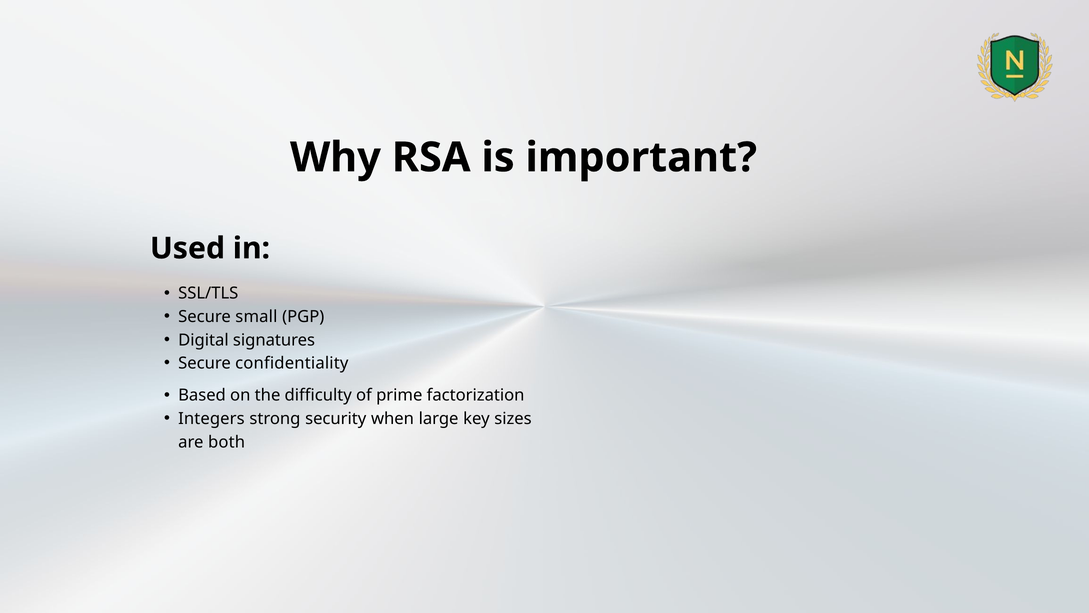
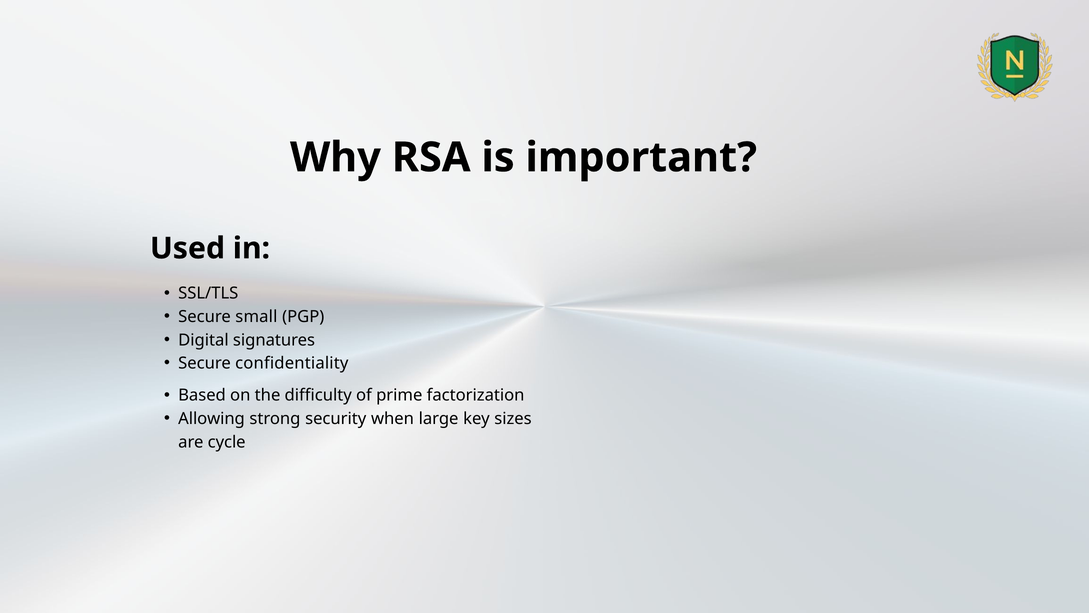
Integers: Integers -> Allowing (212, 418)
both: both -> cycle (227, 442)
